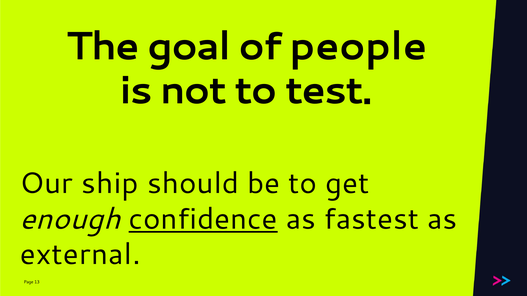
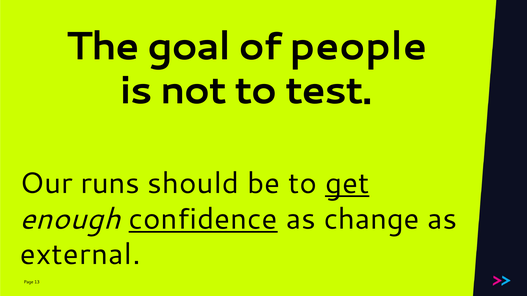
ship: ship -> runs (110, 184)
get underline: none -> present (347, 184)
fastest: fastest -> change (372, 219)
